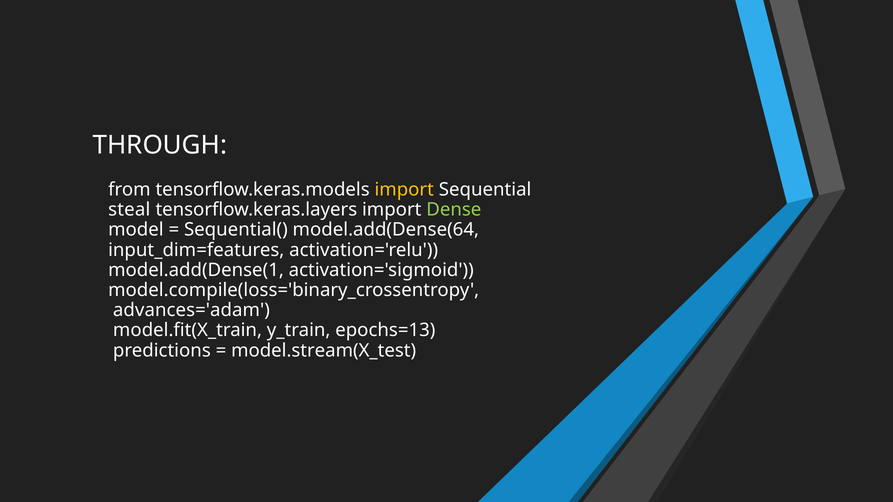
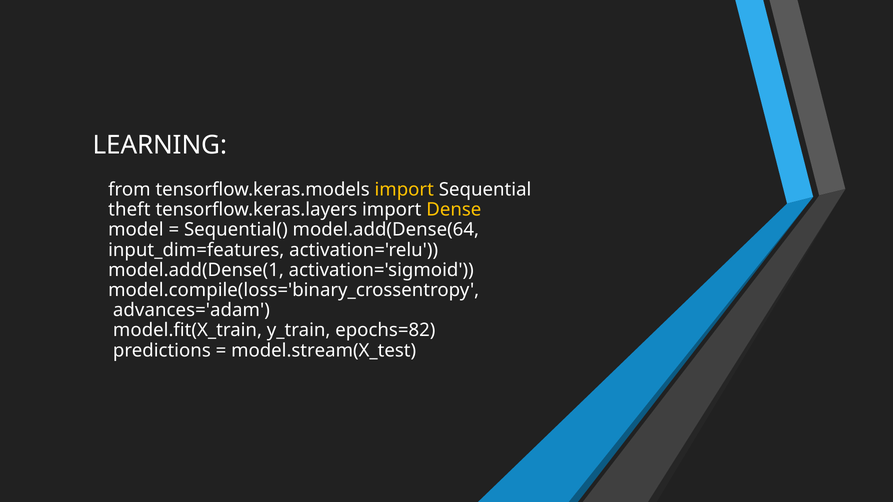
THROUGH: THROUGH -> LEARNING (160, 145)
steal: steal -> theft (129, 210)
Dense colour: light green -> yellow (454, 210)
epochs=13: epochs=13 -> epochs=82 (385, 331)
